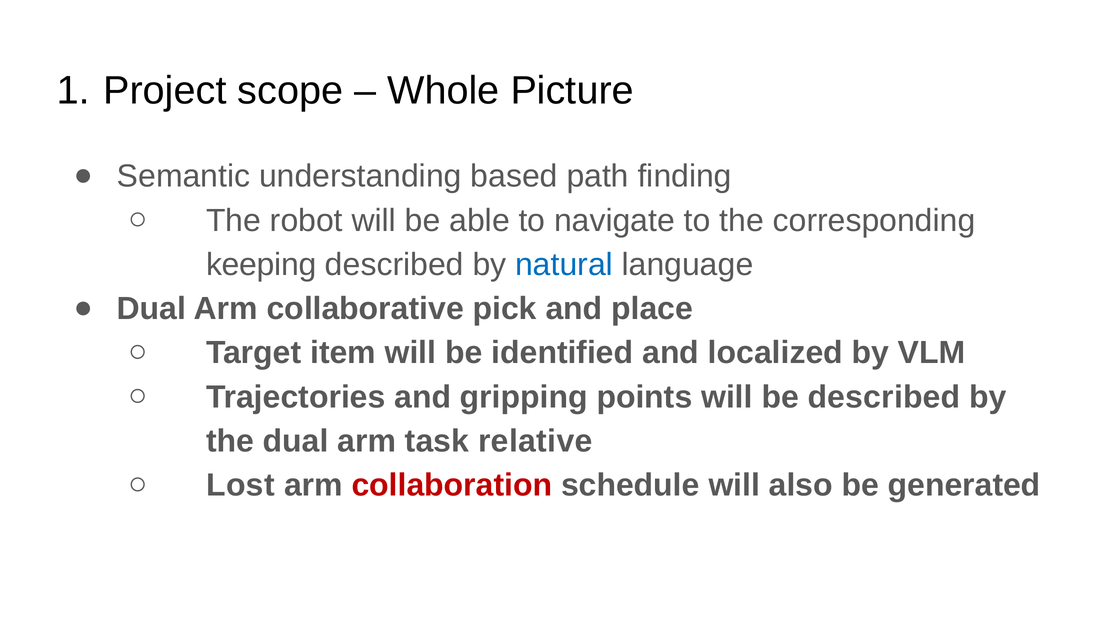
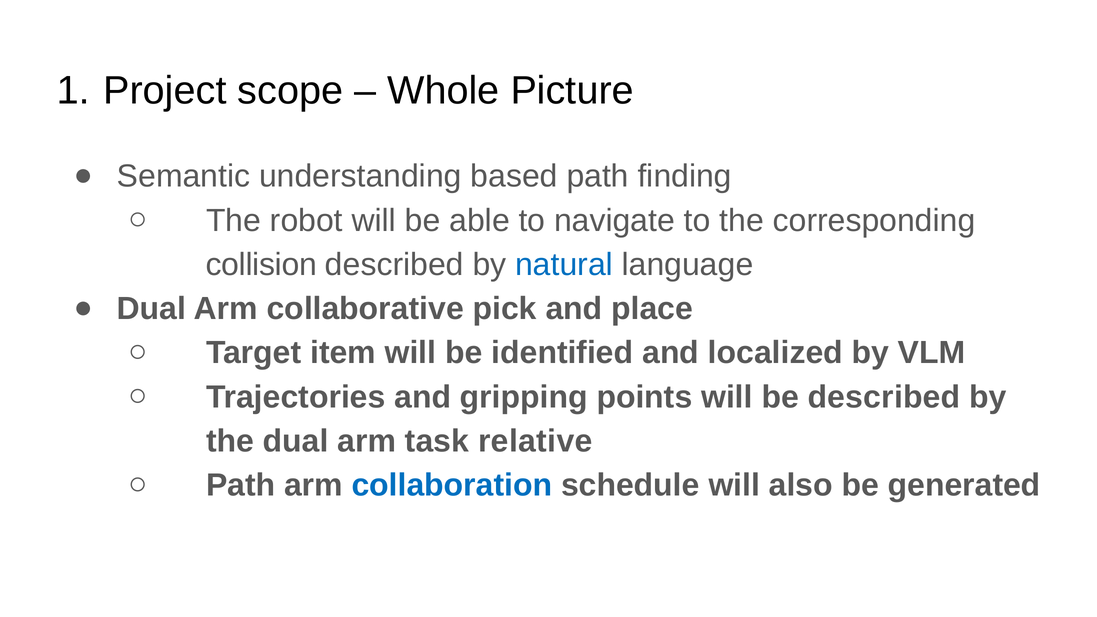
keeping: keeping -> collision (261, 265)
Lost: Lost -> Path (241, 485)
collaboration colour: red -> blue (452, 485)
